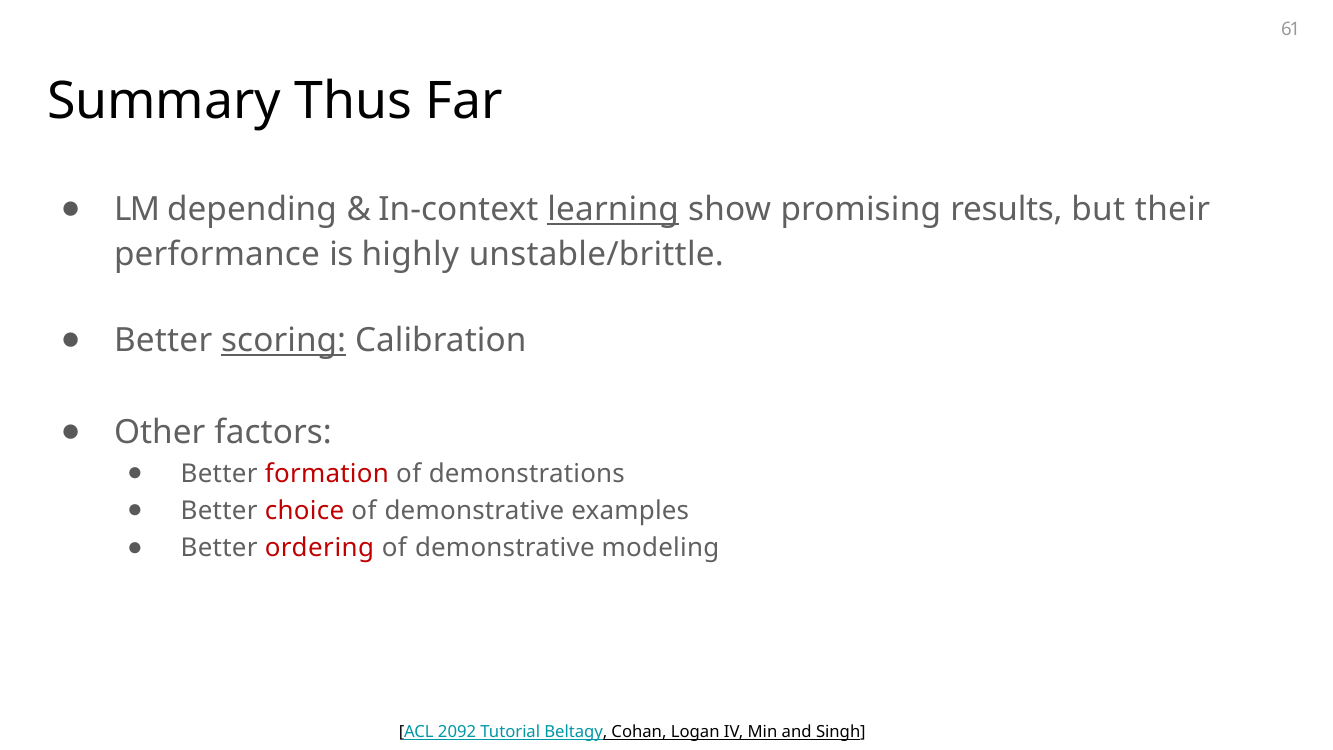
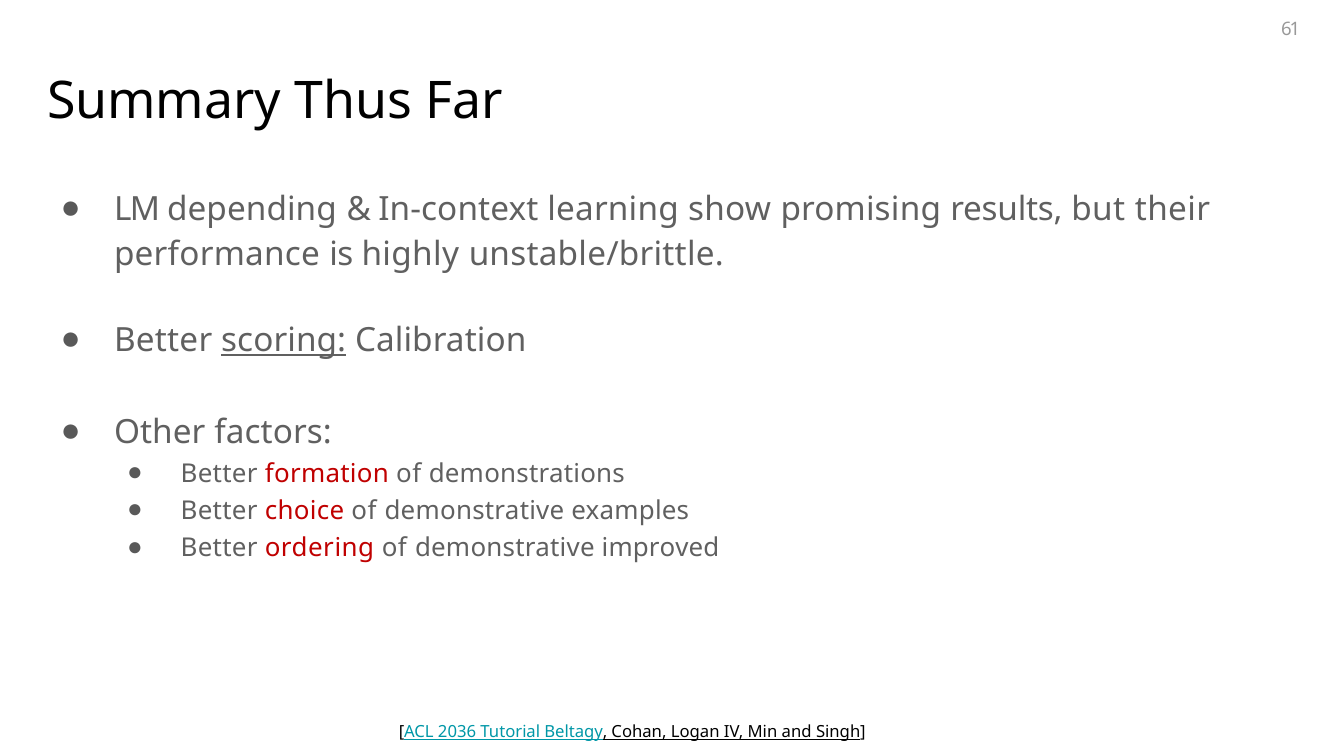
learning underline: present -> none (613, 209)
modeling: modeling -> improved (661, 548)
2092: 2092 -> 2036 (457, 732)
